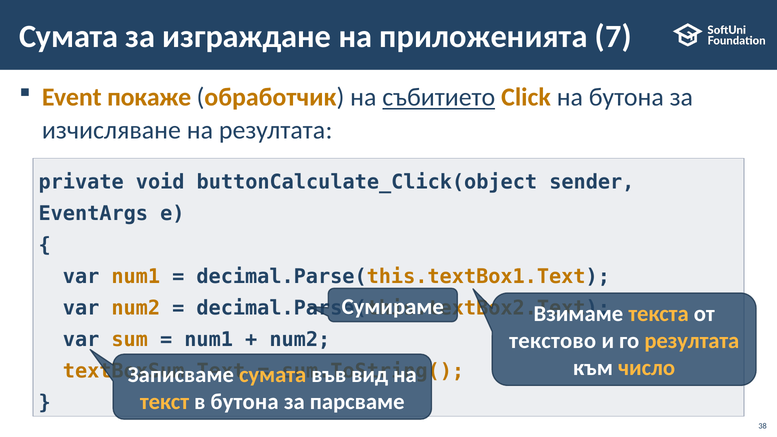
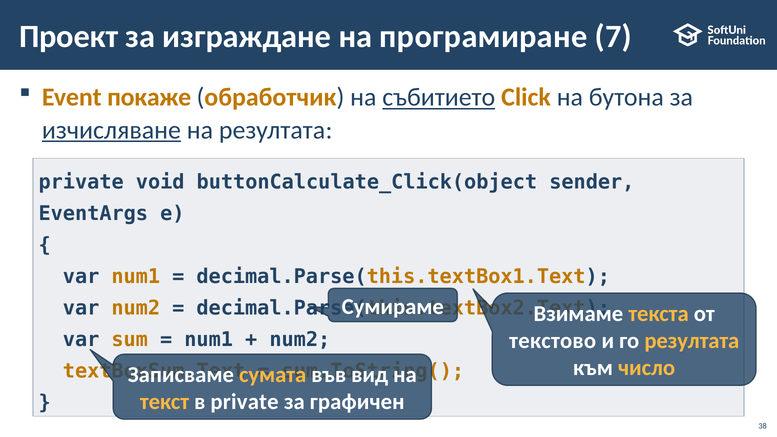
Сумата: Сумата -> Проект (69, 37)
приложенията: приложенията -> програмиране (483, 37)
изчисляване underline: none -> present (111, 130)
в бутона: бутона -> private (245, 402)
парсваме: парсваме -> графичен (357, 402)
